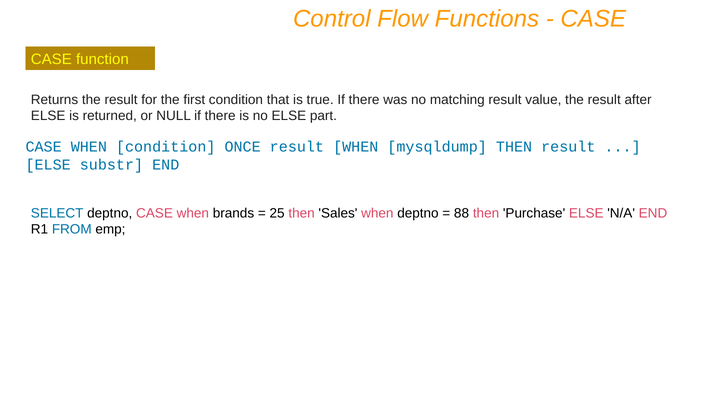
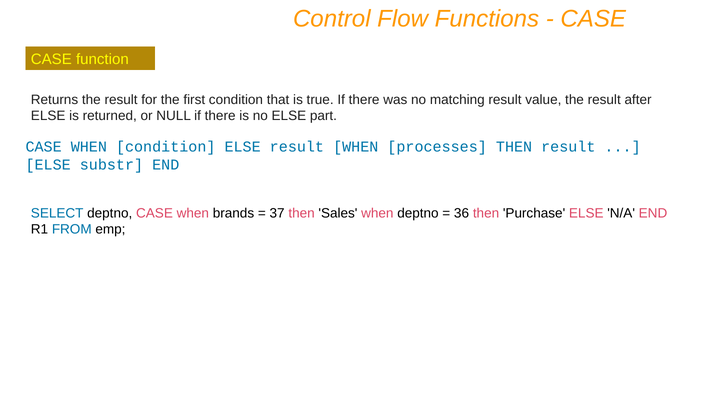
condition ONCE: ONCE -> ELSE (243, 147)
mysqldump: mysqldump -> processes (437, 147)
25: 25 -> 37 (277, 213)
88: 88 -> 36 (462, 213)
